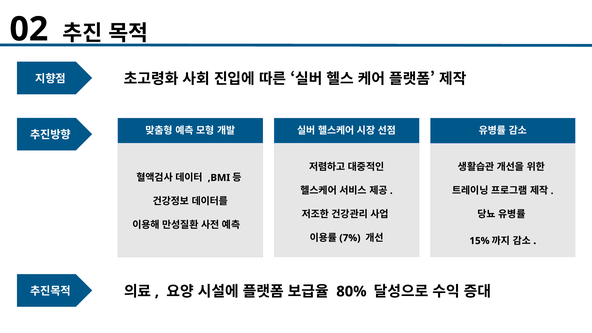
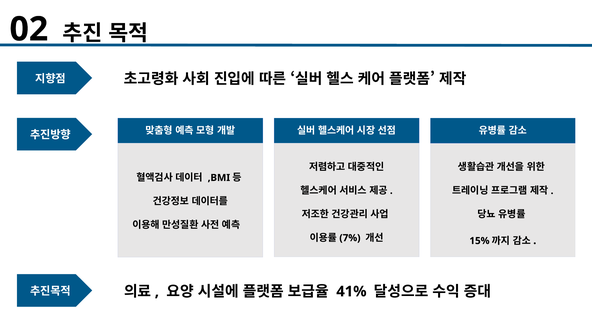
80%: 80% -> 41% (351, 291)
